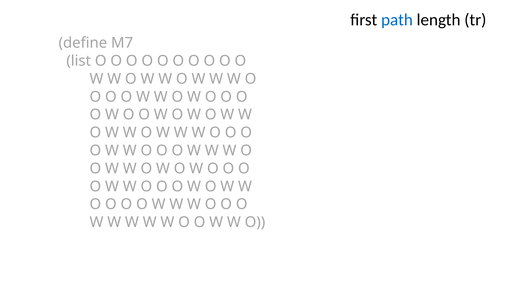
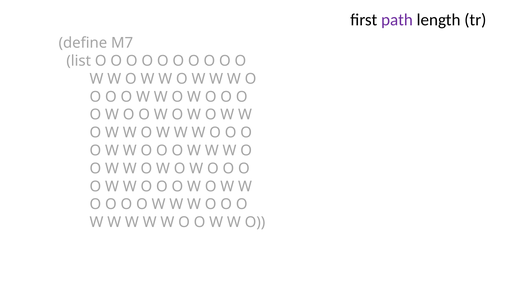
path colour: blue -> purple (397, 20)
